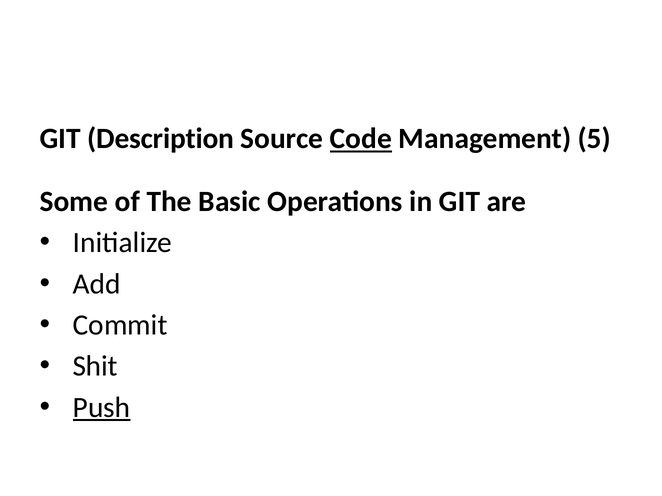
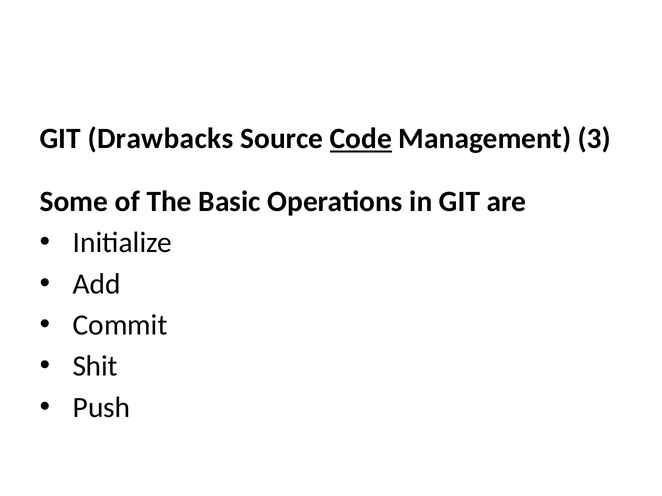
Description: Description -> Drawbacks (160, 139)
5: 5 -> 3 (594, 139)
Push underline: present -> none (102, 408)
